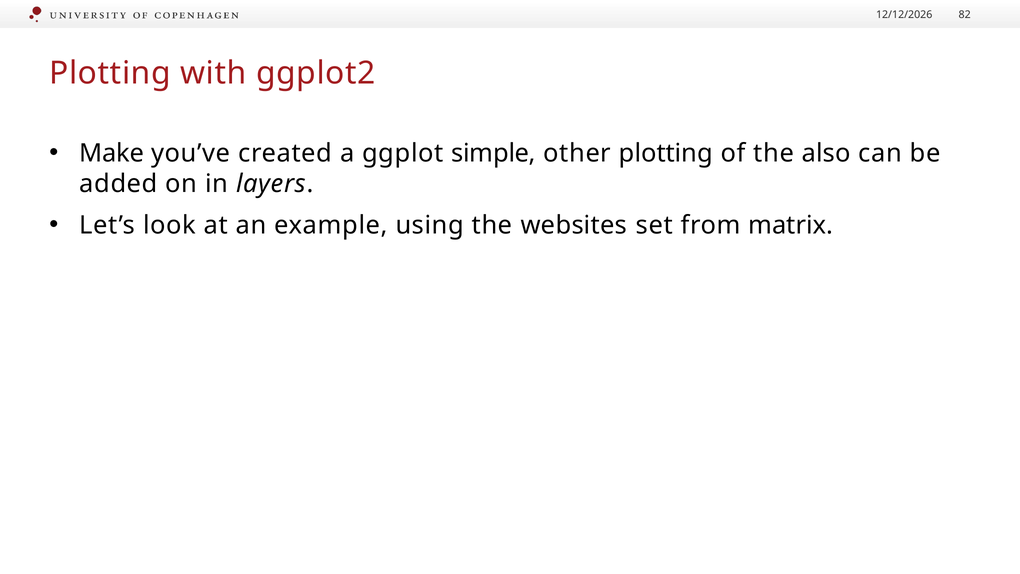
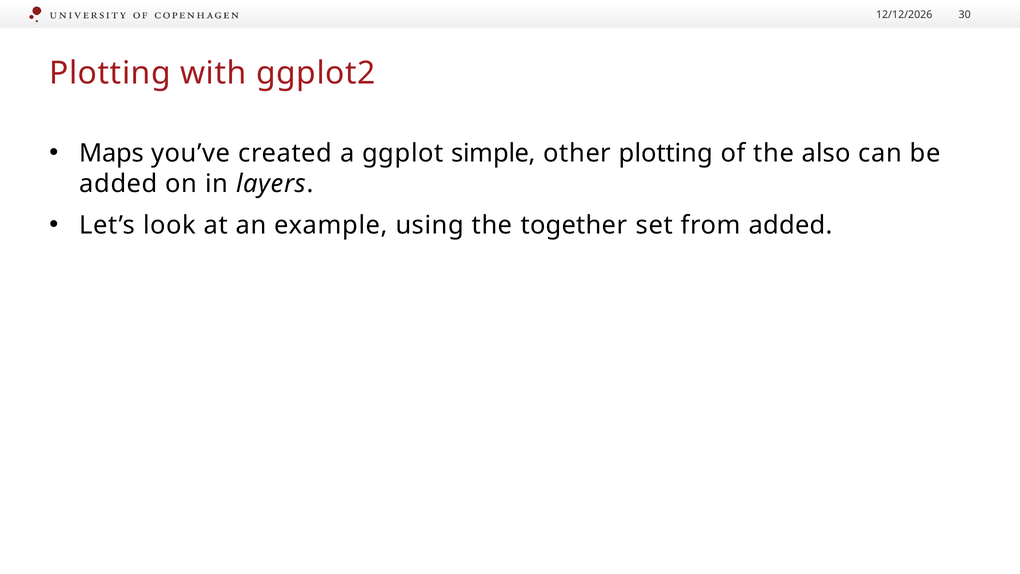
82: 82 -> 30 (965, 15)
Make: Make -> Maps (112, 153)
websites: websites -> together (574, 225)
from matrix: matrix -> added (791, 225)
